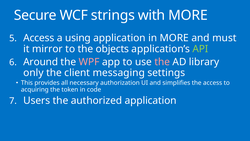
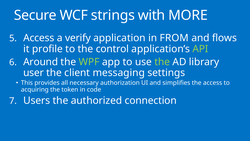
using: using -> verify (78, 38)
in MORE: MORE -> FROM (174, 38)
must: must -> flows (224, 38)
mirror: mirror -> profile (47, 49)
objects: objects -> control (112, 49)
WPF colour: pink -> light green (89, 62)
the colour: pink -> light green (162, 62)
only: only -> user (33, 73)
authorized application: application -> connection (151, 100)
